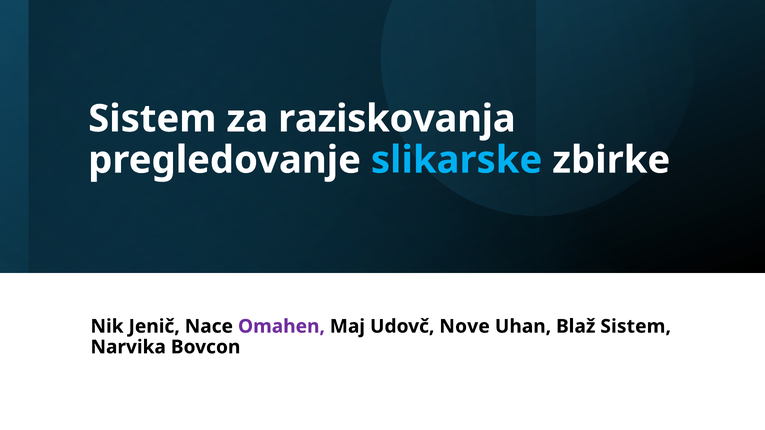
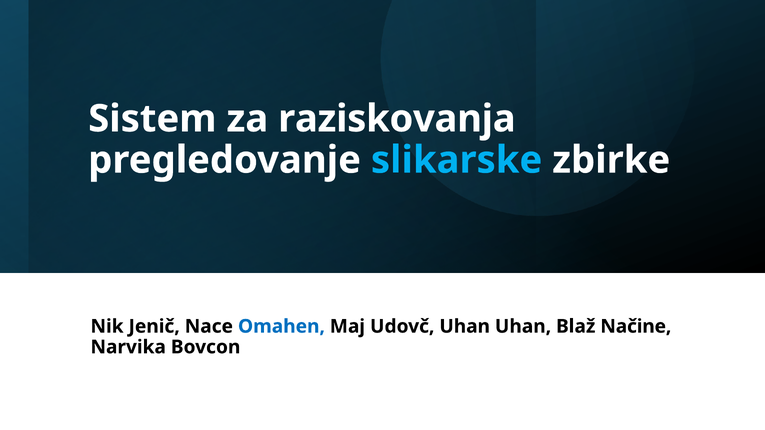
Omahen colour: purple -> blue (281, 327)
Udovč Nove: Nove -> Uhan (465, 327)
Blaž Sistem: Sistem -> Načine (636, 327)
